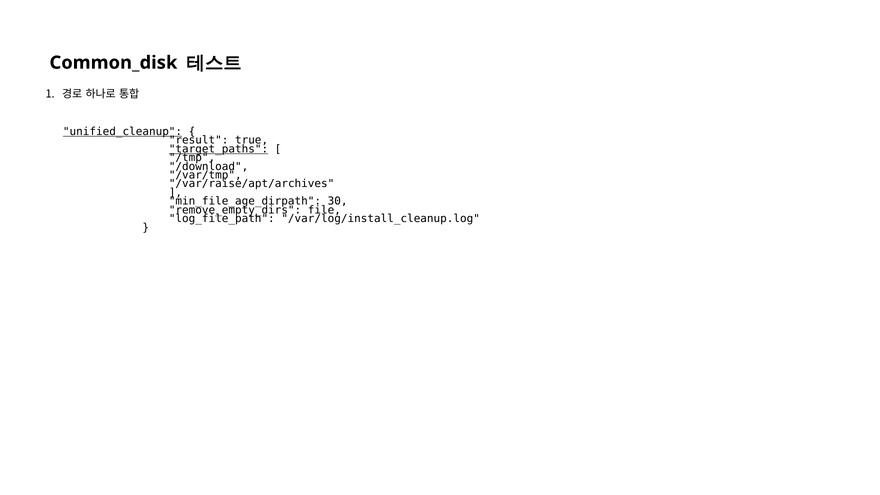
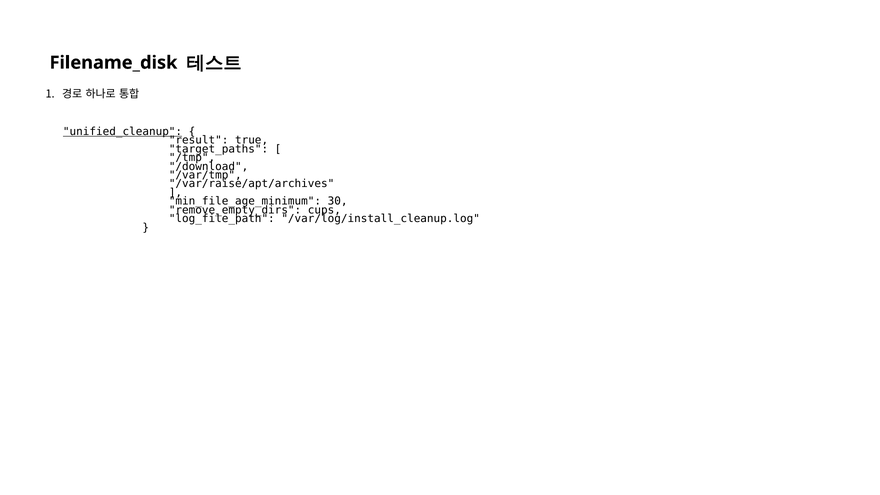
Common_disk: Common_disk -> Filename_disk (113, 63)
target_paths underline: present -> none (219, 149)
min_file_age_dirpath: min_file_age_dirpath -> min_file_age_minimum (245, 201)
file: file -> cups (324, 210)
